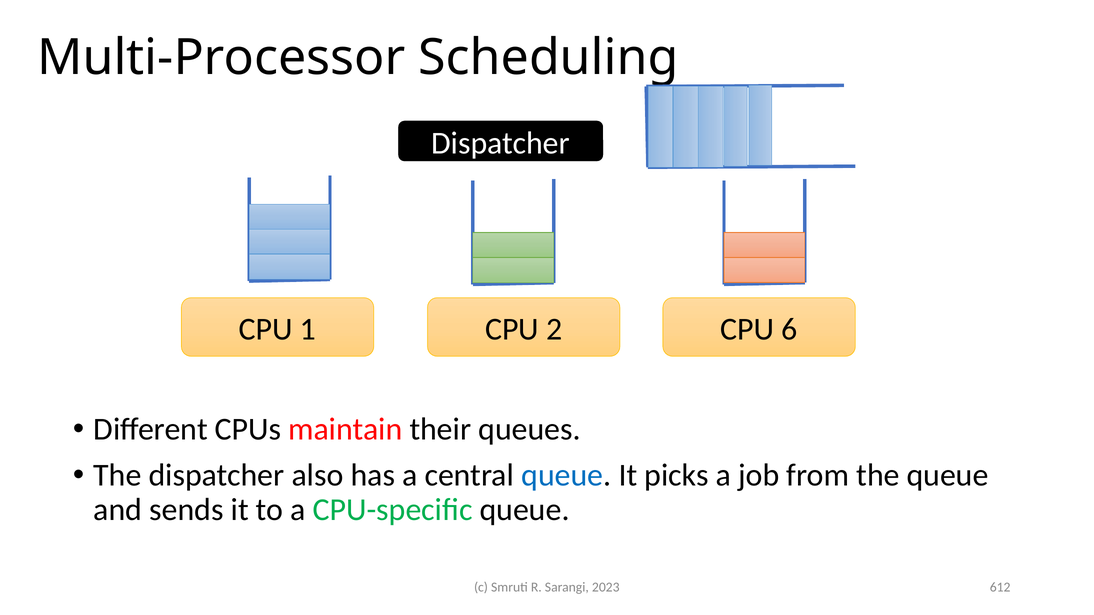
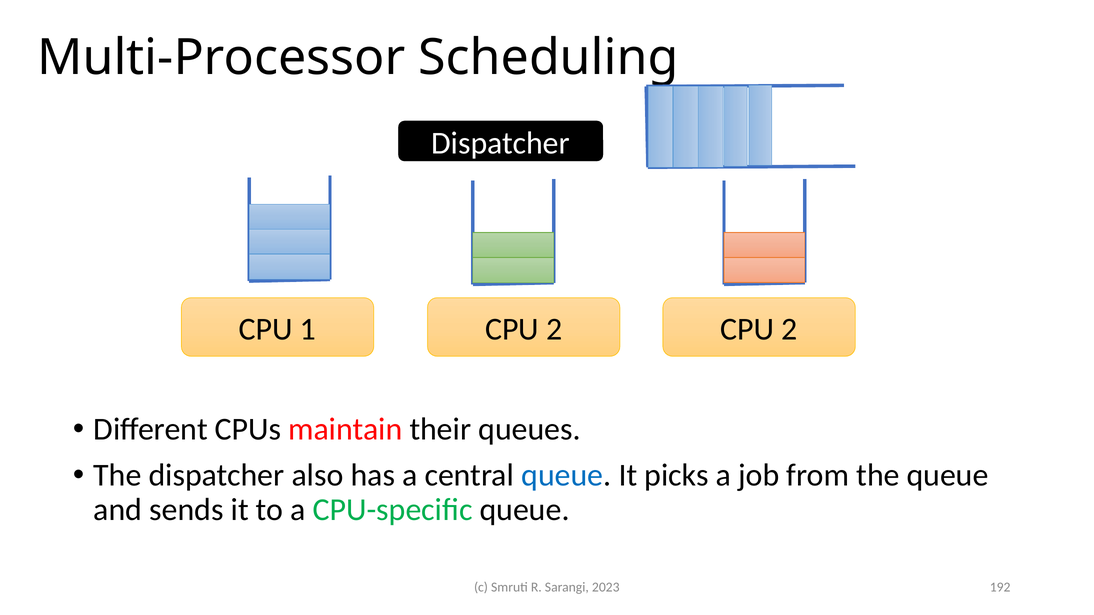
2 CPU 6: 6 -> 2 (790, 329)
612: 612 -> 192 (1000, 588)
